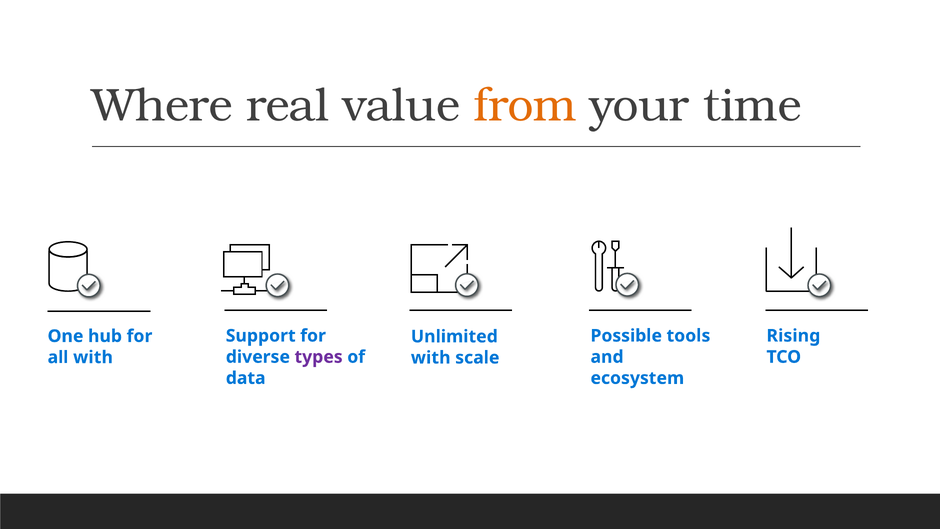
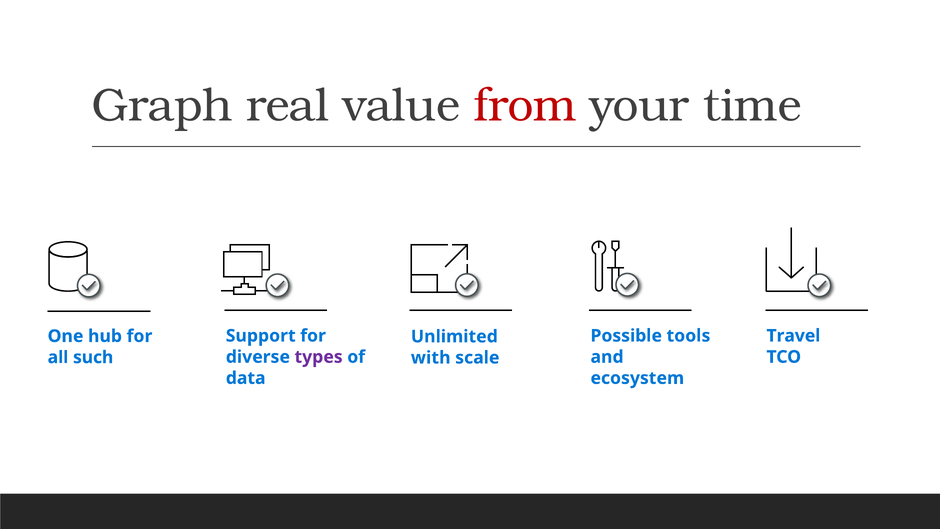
Where: Where -> Graph (162, 105)
from colour: orange -> red (525, 105)
Rising: Rising -> Travel (793, 336)
all with: with -> such (93, 357)
